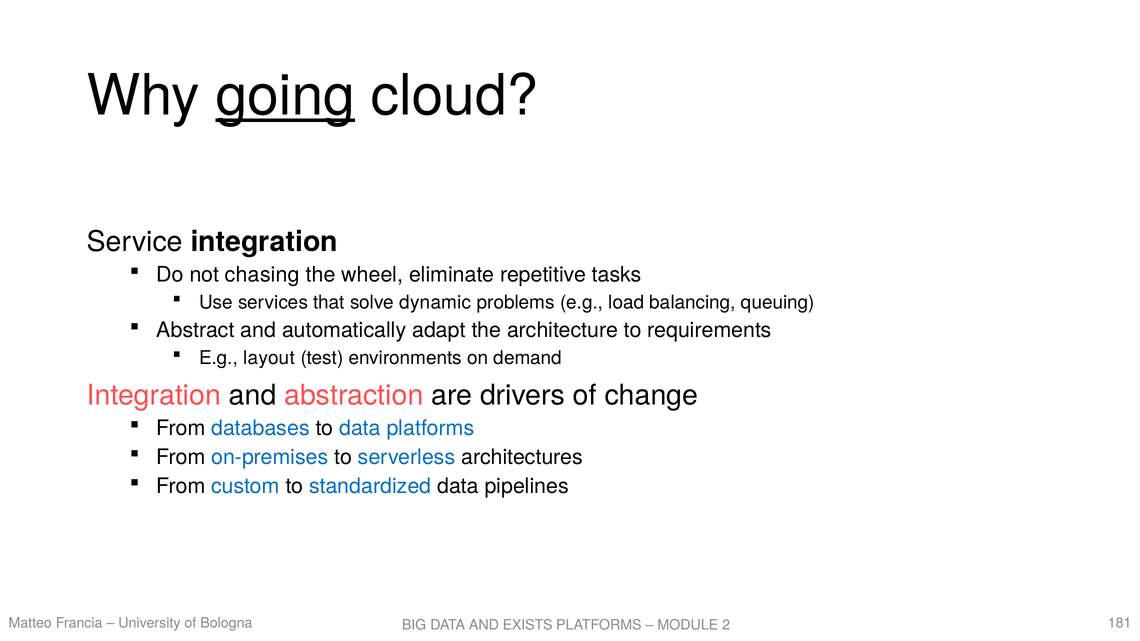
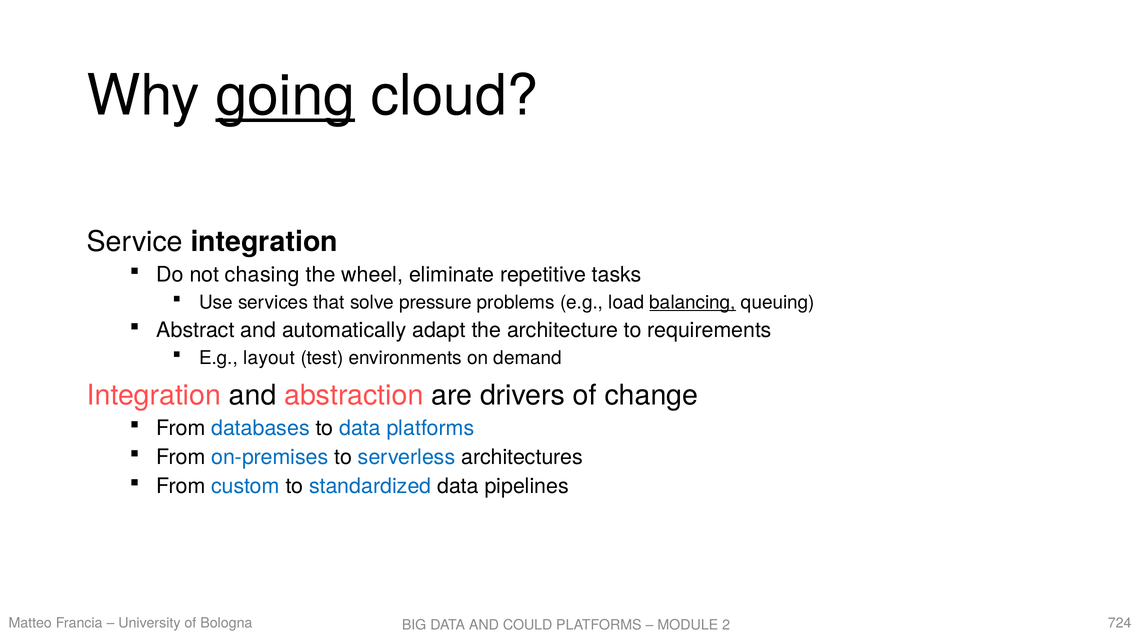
dynamic: dynamic -> pressure (435, 303)
balancing underline: none -> present (693, 303)
181: 181 -> 724 (1120, 624)
EXISTS: EXISTS -> COULD (528, 625)
